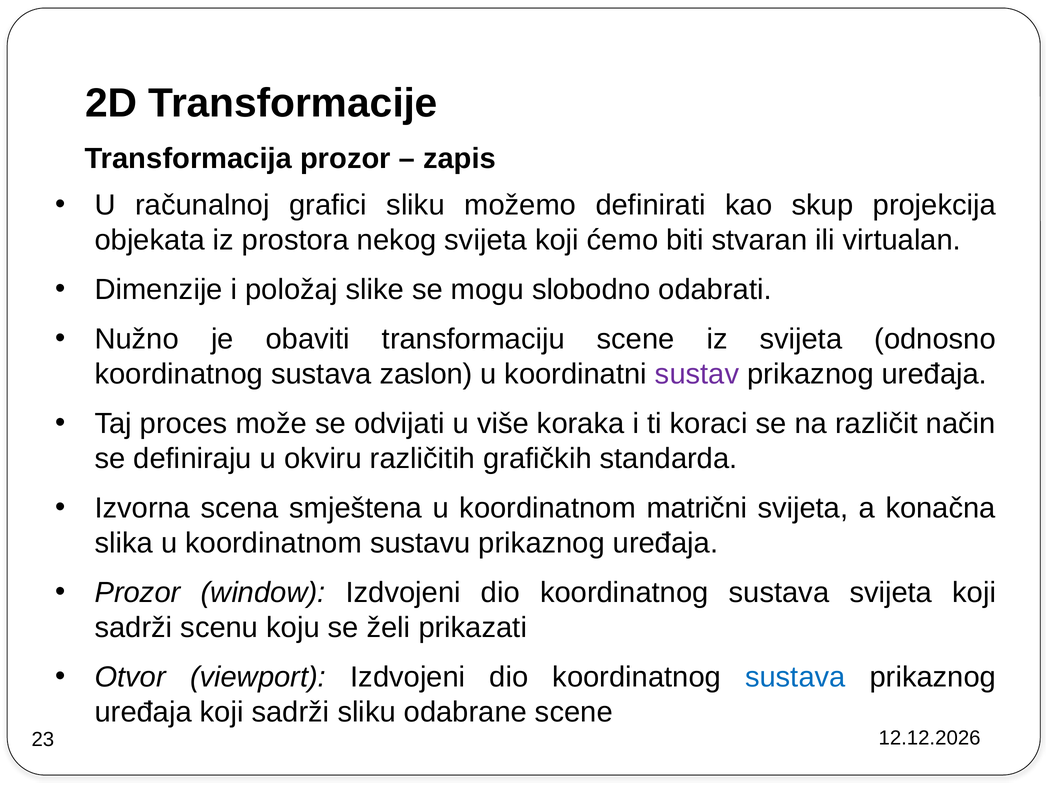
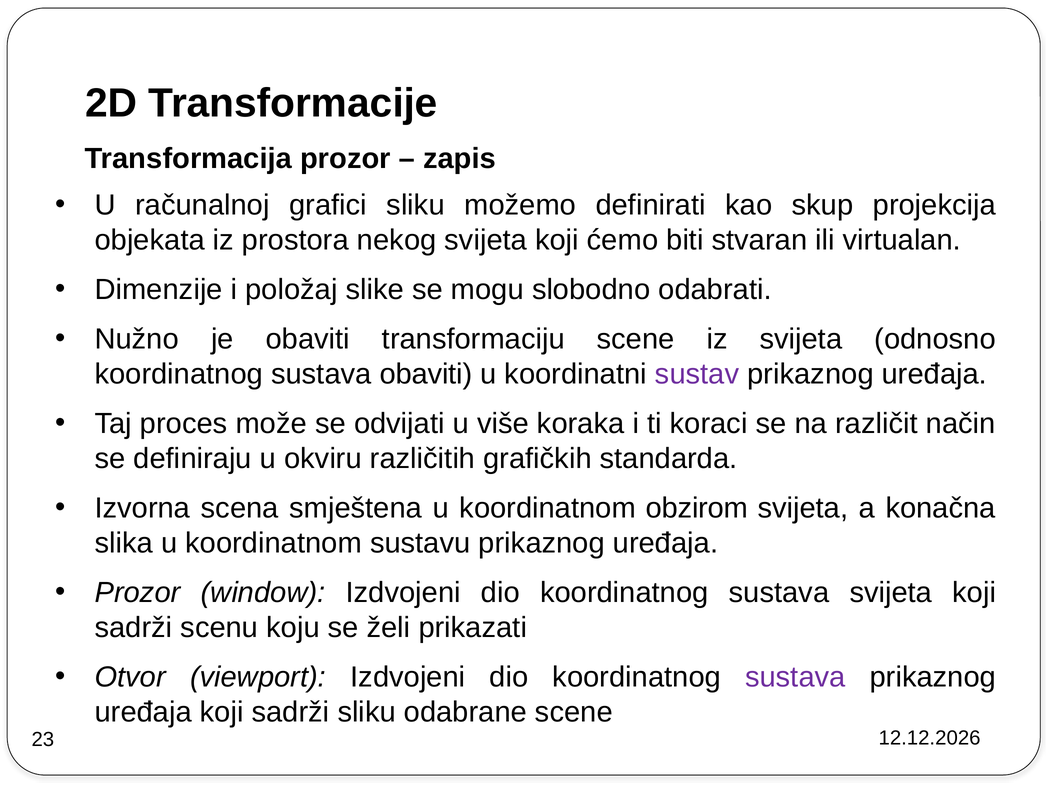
sustava zaslon: zaslon -> obaviti (426, 374)
matrični: matrični -> obzirom (697, 508)
sustava colour: blue -> purple (795, 677)
